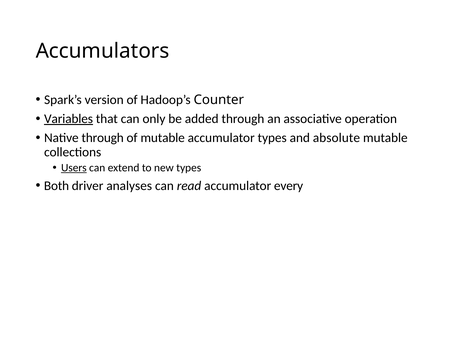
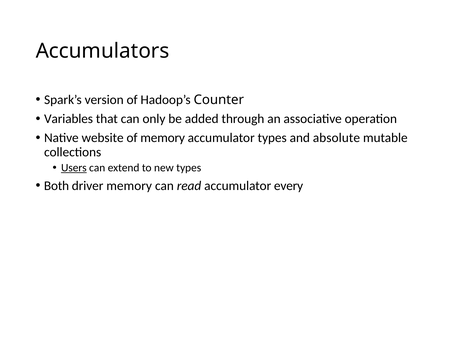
Variables underline: present -> none (69, 119)
Native through: through -> website (103, 138)
of mutable: mutable -> memory (163, 138)
driver analyses: analyses -> memory (129, 186)
